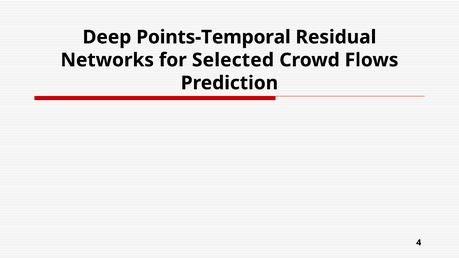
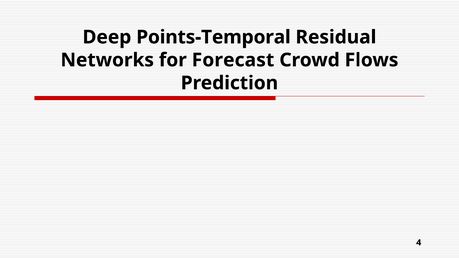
Selected: Selected -> Forecast (233, 60)
